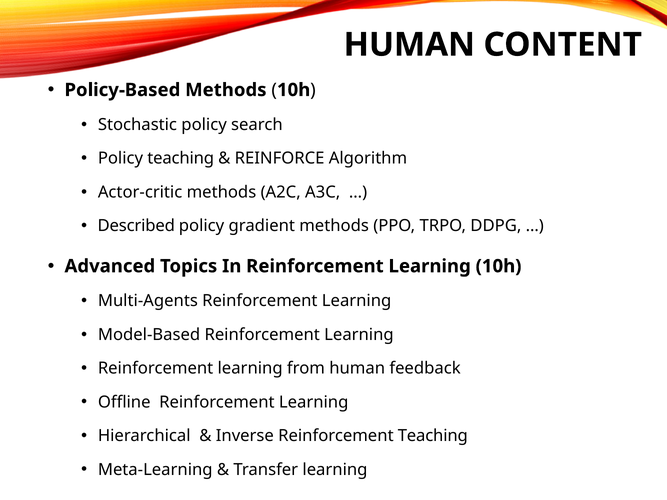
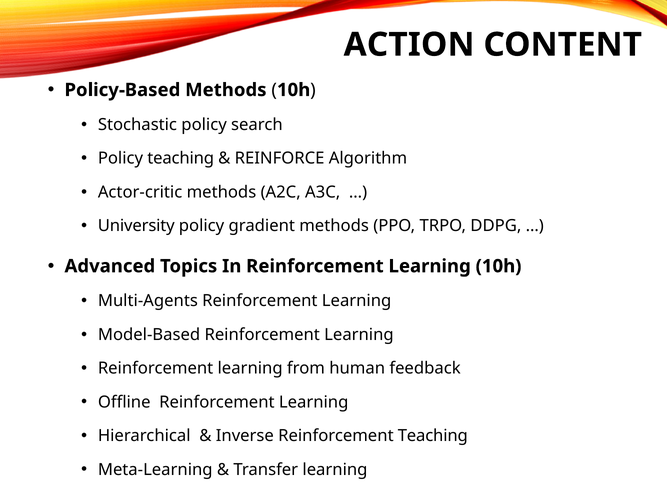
HUMAN: HUMAN -> ACTION (409, 45)
Described: Described -> University (136, 226)
